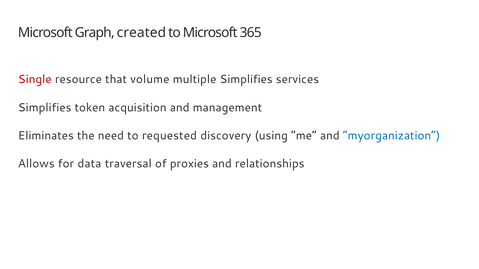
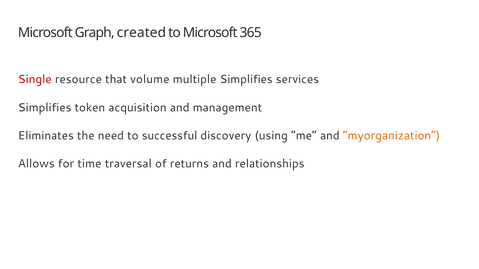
requested: requested -> successful (170, 136)
myorganization colour: blue -> orange (392, 136)
data: data -> time (89, 164)
proxies: proxies -> returns (189, 164)
